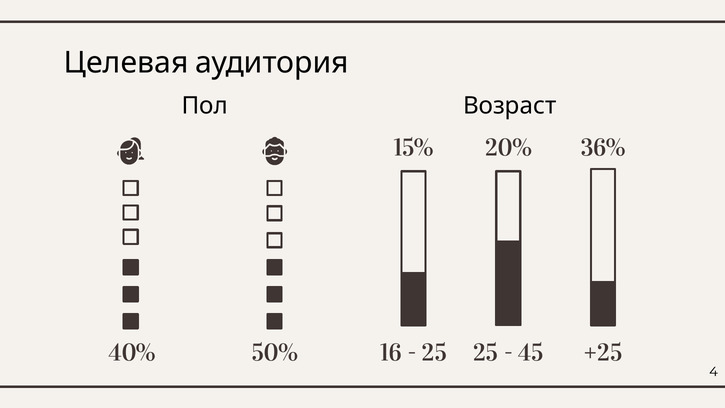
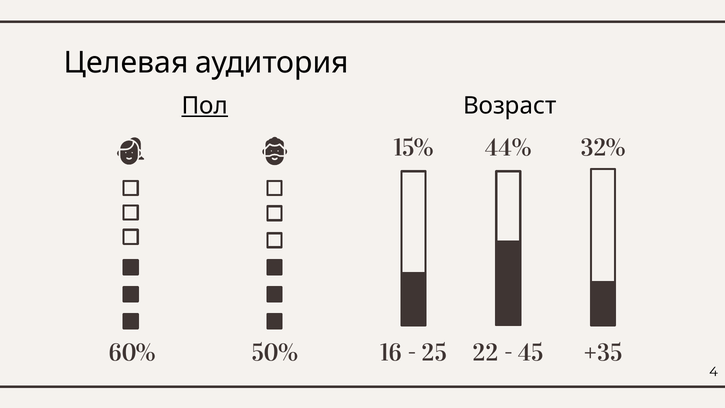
Пол underline: none -> present (205, 106)
20%: 20% -> 44% (508, 148)
36%: 36% -> 32% (603, 148)
40%: 40% -> 60% (132, 353)
25 25: 25 -> 22 (486, 353)
+25: +25 -> +35 (603, 353)
